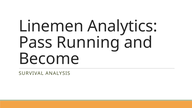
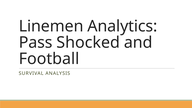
Running: Running -> Shocked (88, 43)
Become: Become -> Football (49, 59)
